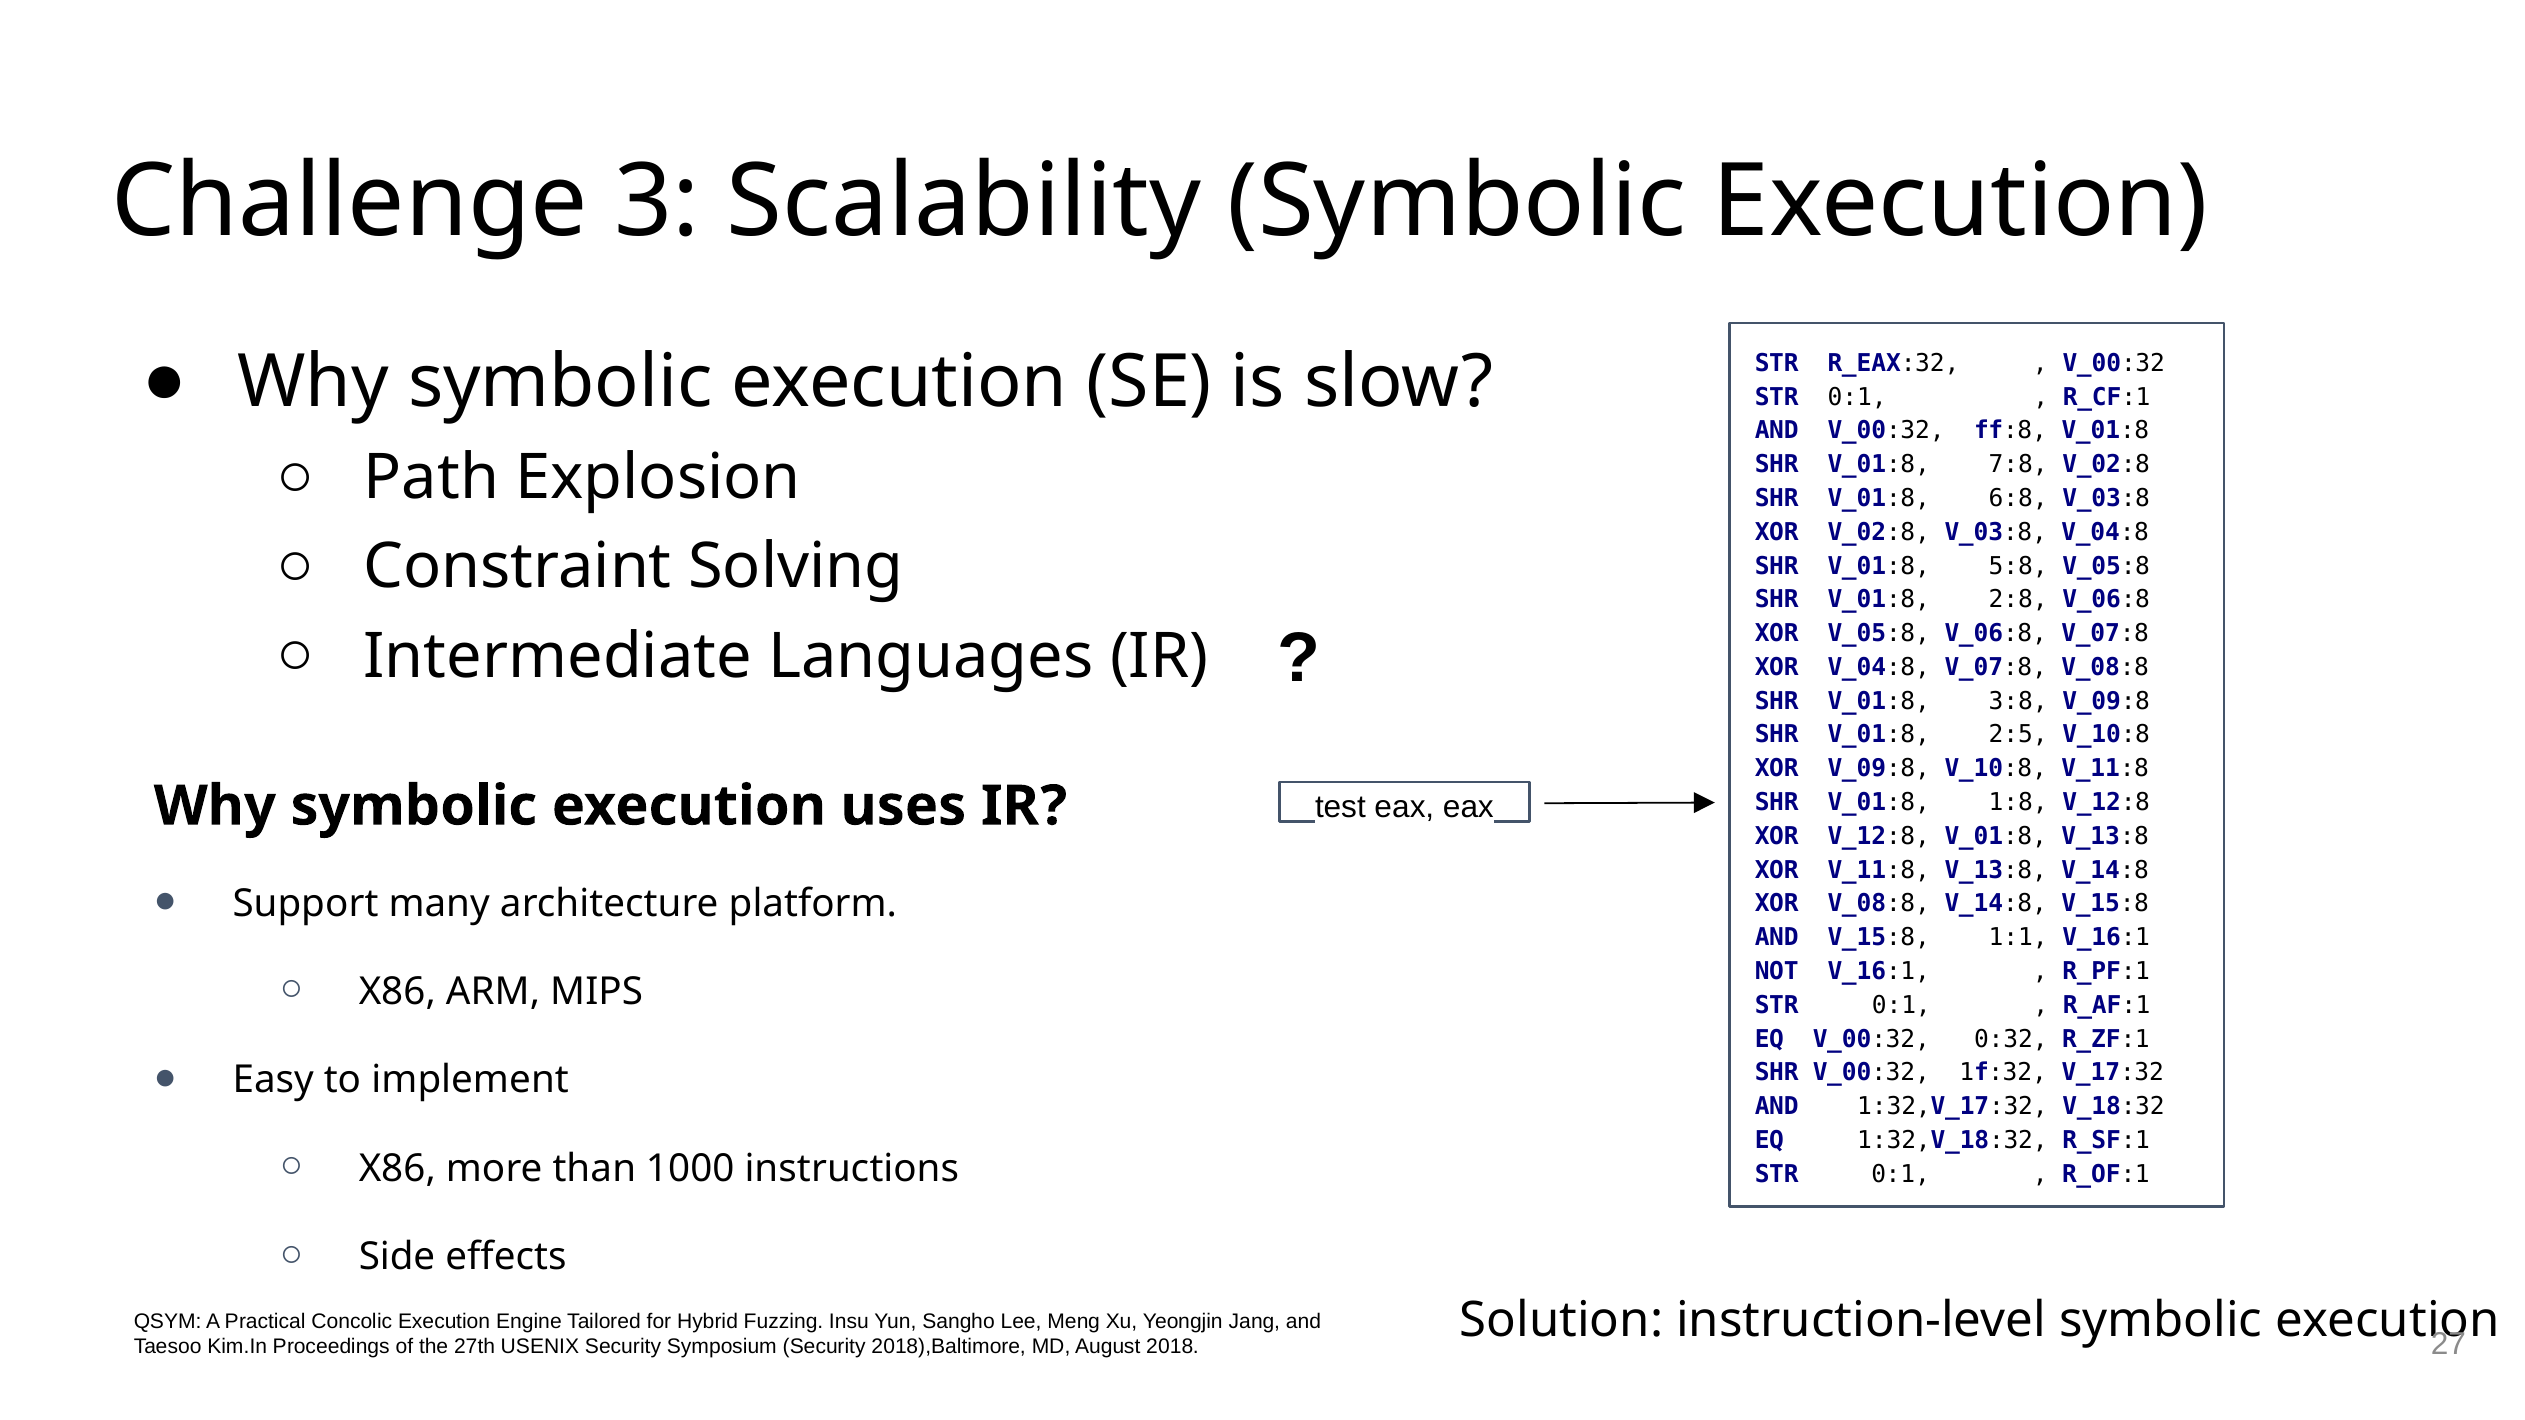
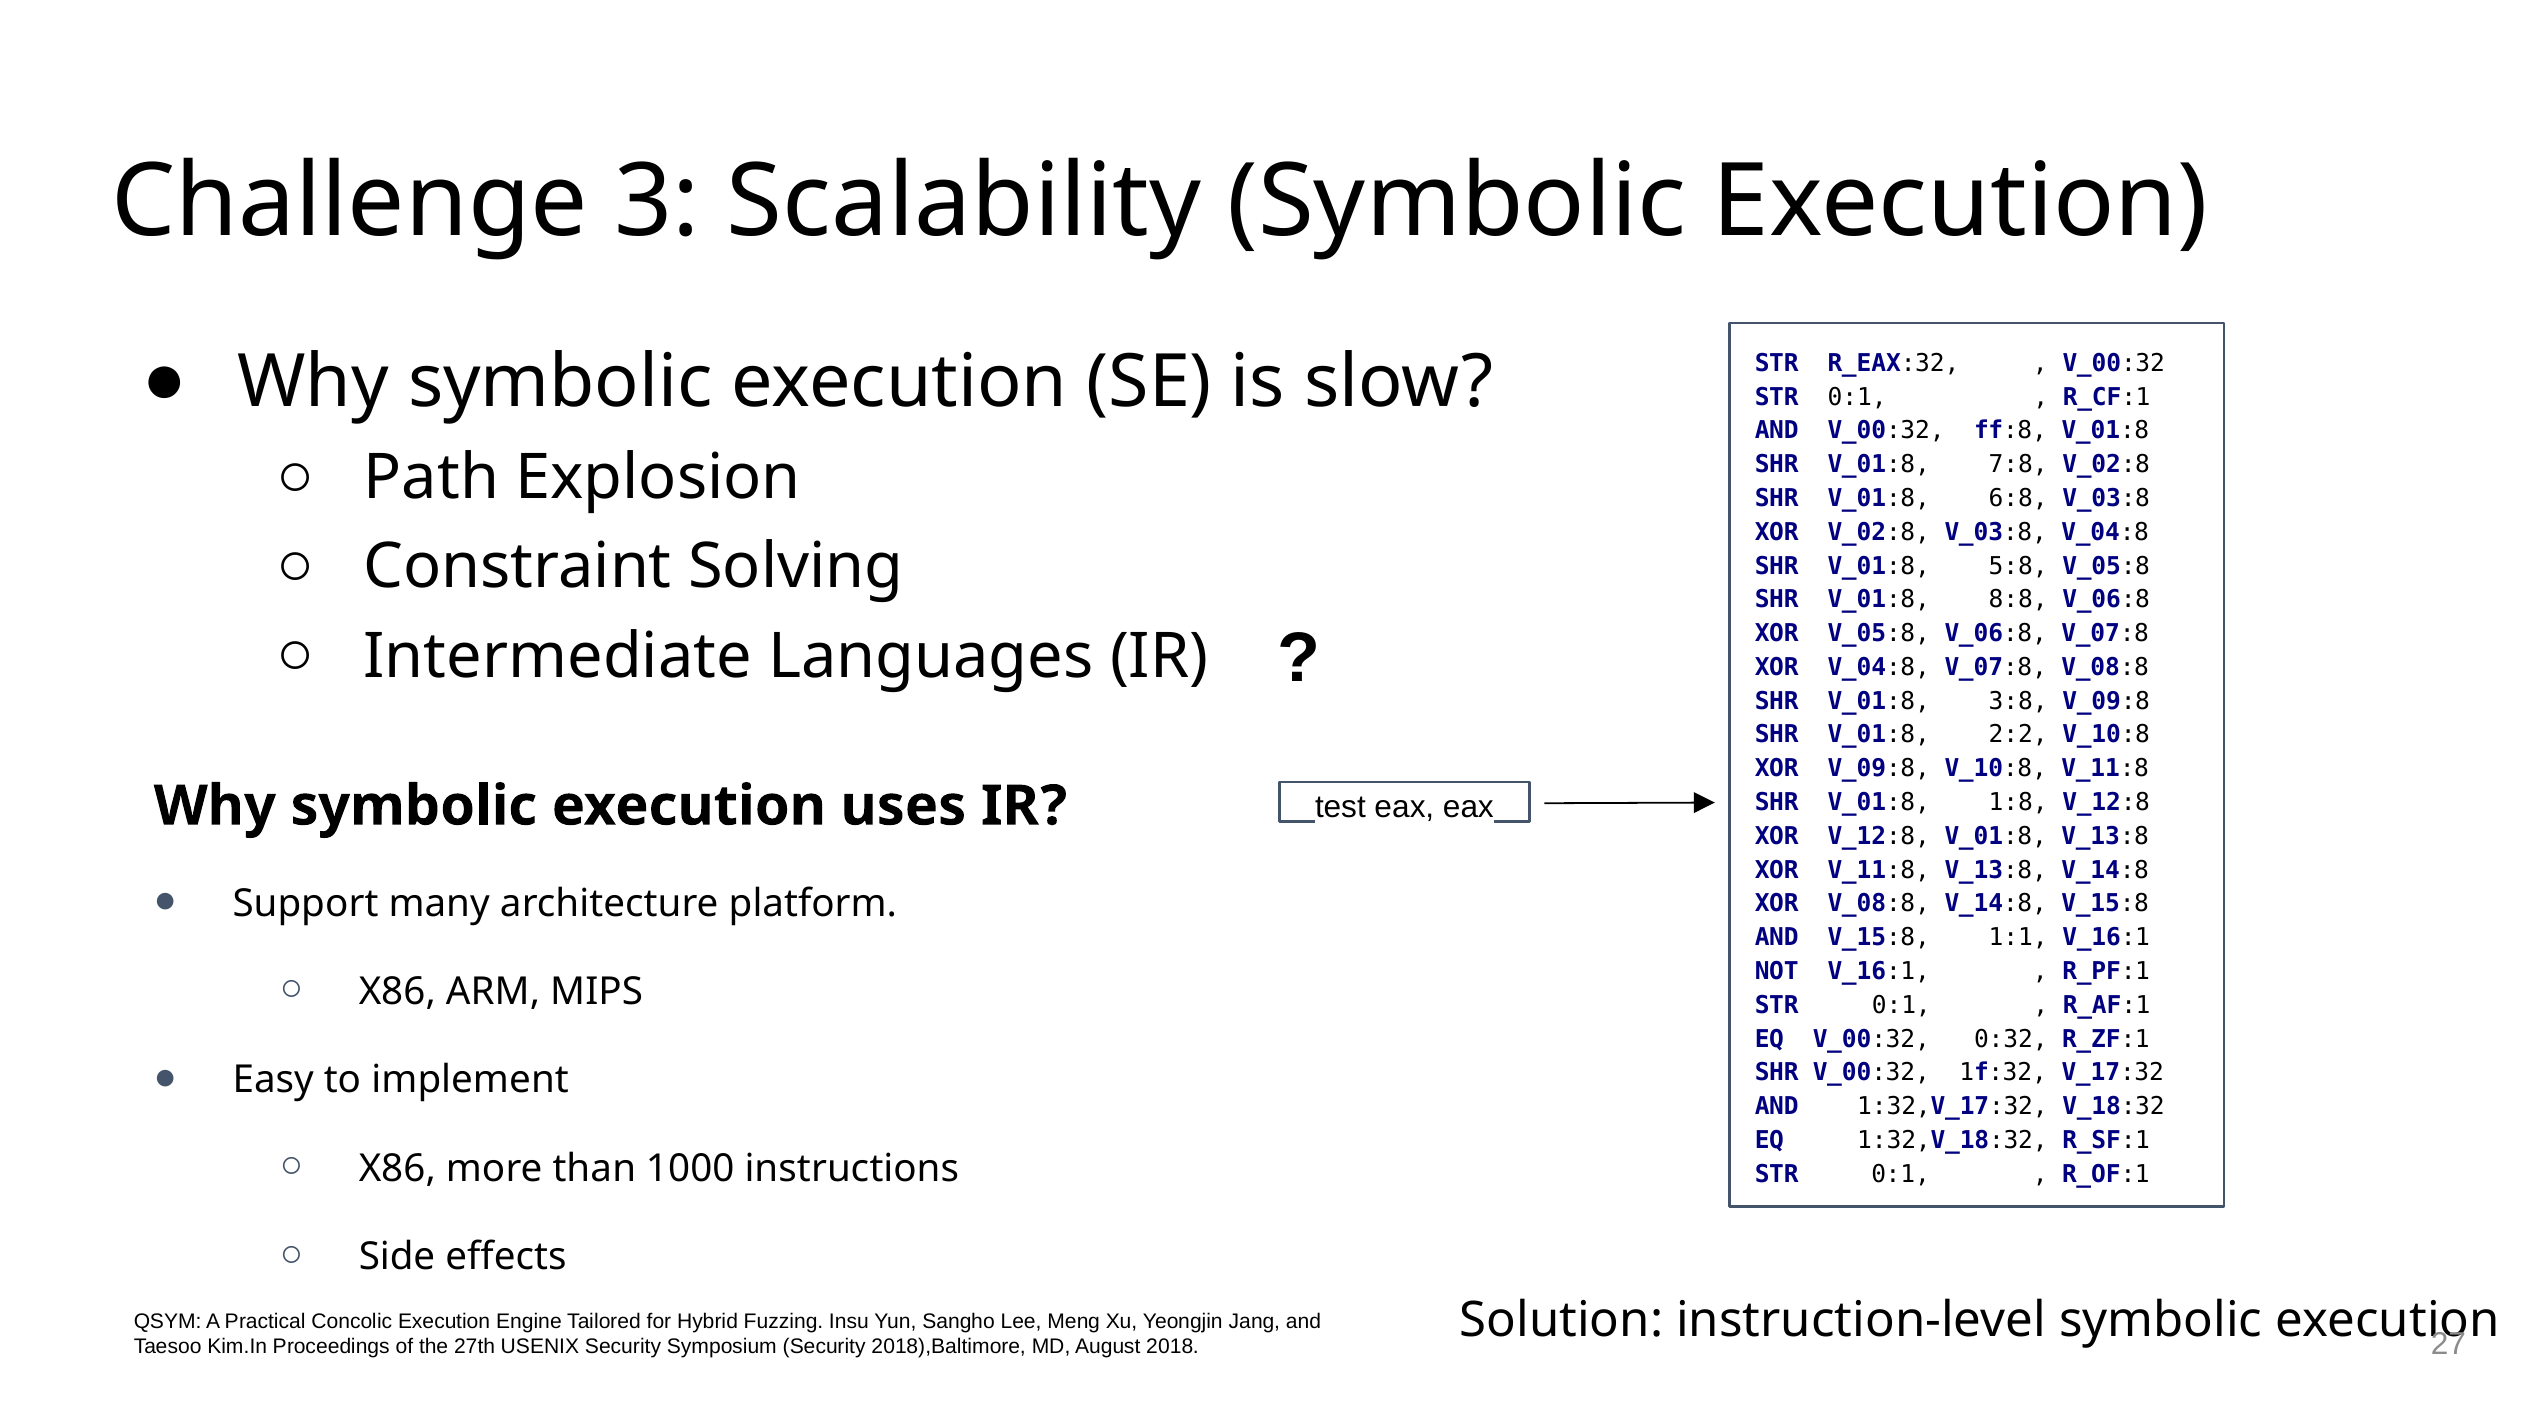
2:8: 2:8 -> 8:8 (2018, 600)
2:5: 2:5 -> 2:2 (2018, 735)
